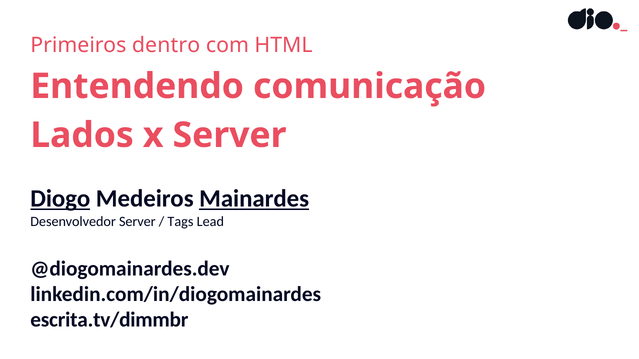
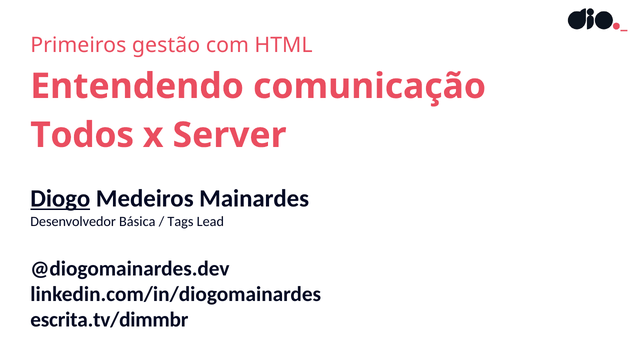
dentro: dentro -> gestão (166, 45)
Lados: Lados -> Todos (82, 135)
Mainardes underline: present -> none (254, 199)
Desenvolvedor Server: Server -> Básica (137, 222)
